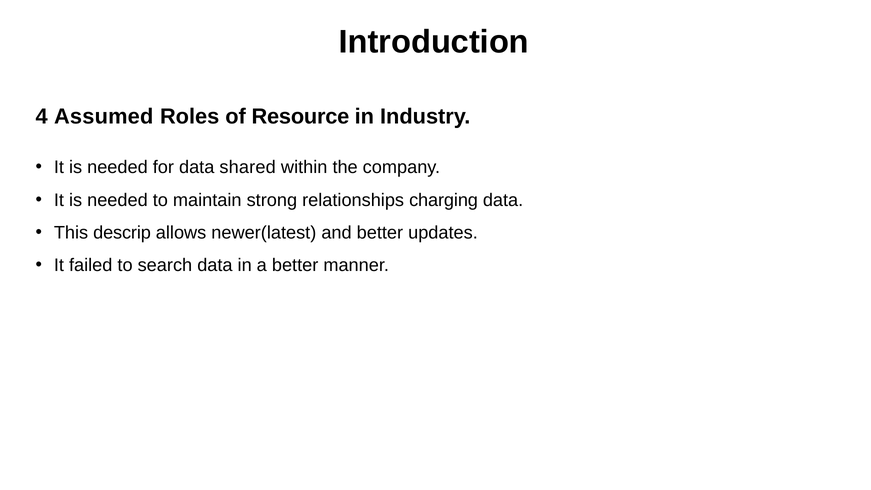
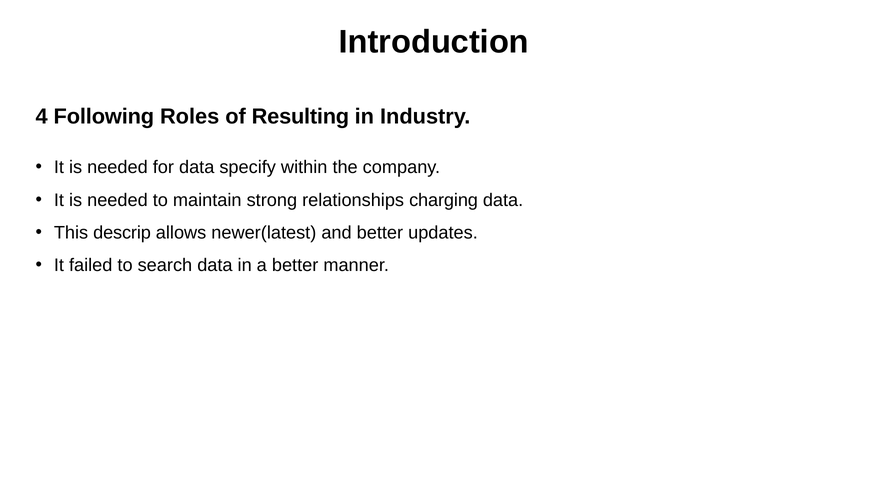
Assumed: Assumed -> Following (104, 117)
Resource: Resource -> Resulting (300, 117)
shared: shared -> specify (248, 167)
